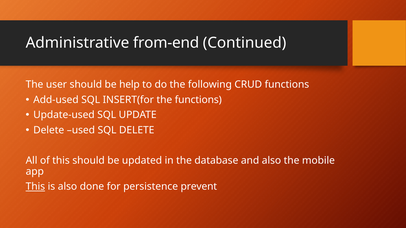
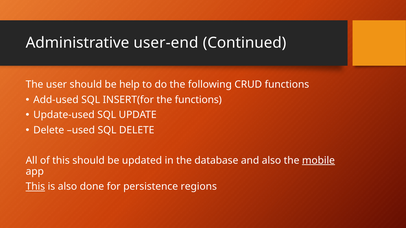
from-end: from-end -> user-end (166, 43)
mobile underline: none -> present (318, 161)
prevent: prevent -> regions (199, 187)
